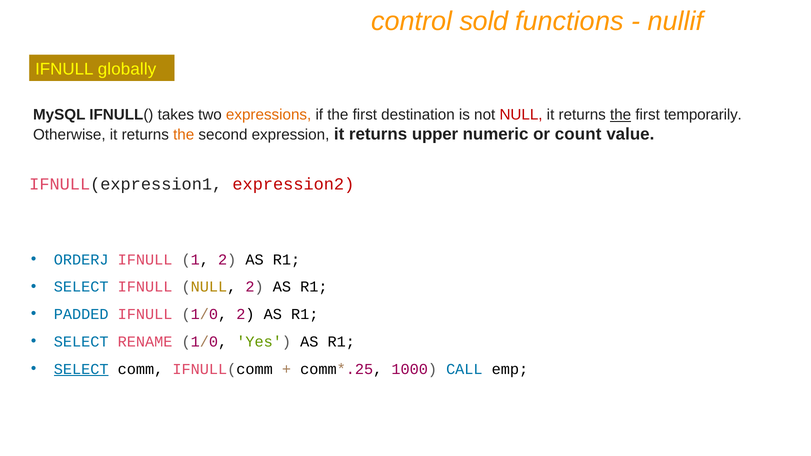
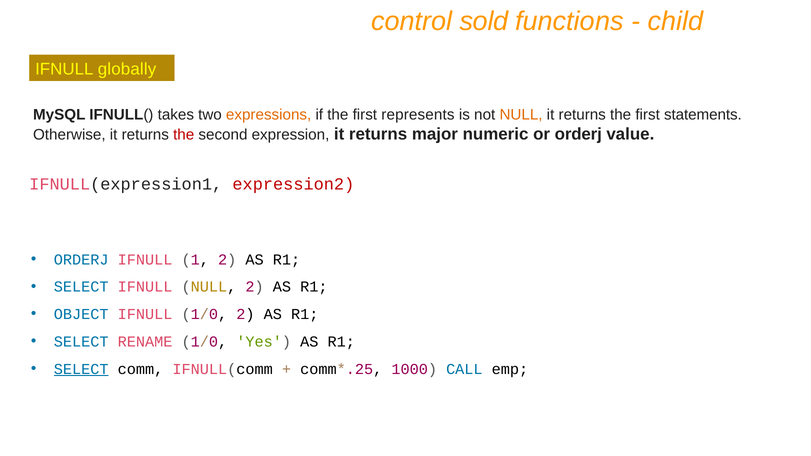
nullif: nullif -> child (675, 21)
destination: destination -> represents (418, 115)
NULL colour: red -> orange (521, 115)
the underline: present -> none (621, 115)
temporarily: temporarily -> statements (703, 115)
the colour: orange -> red (184, 135)
upper: upper -> major (435, 134)
or count: count -> orderj (578, 134)
PADDED: PADDED -> OBJECT (81, 314)
